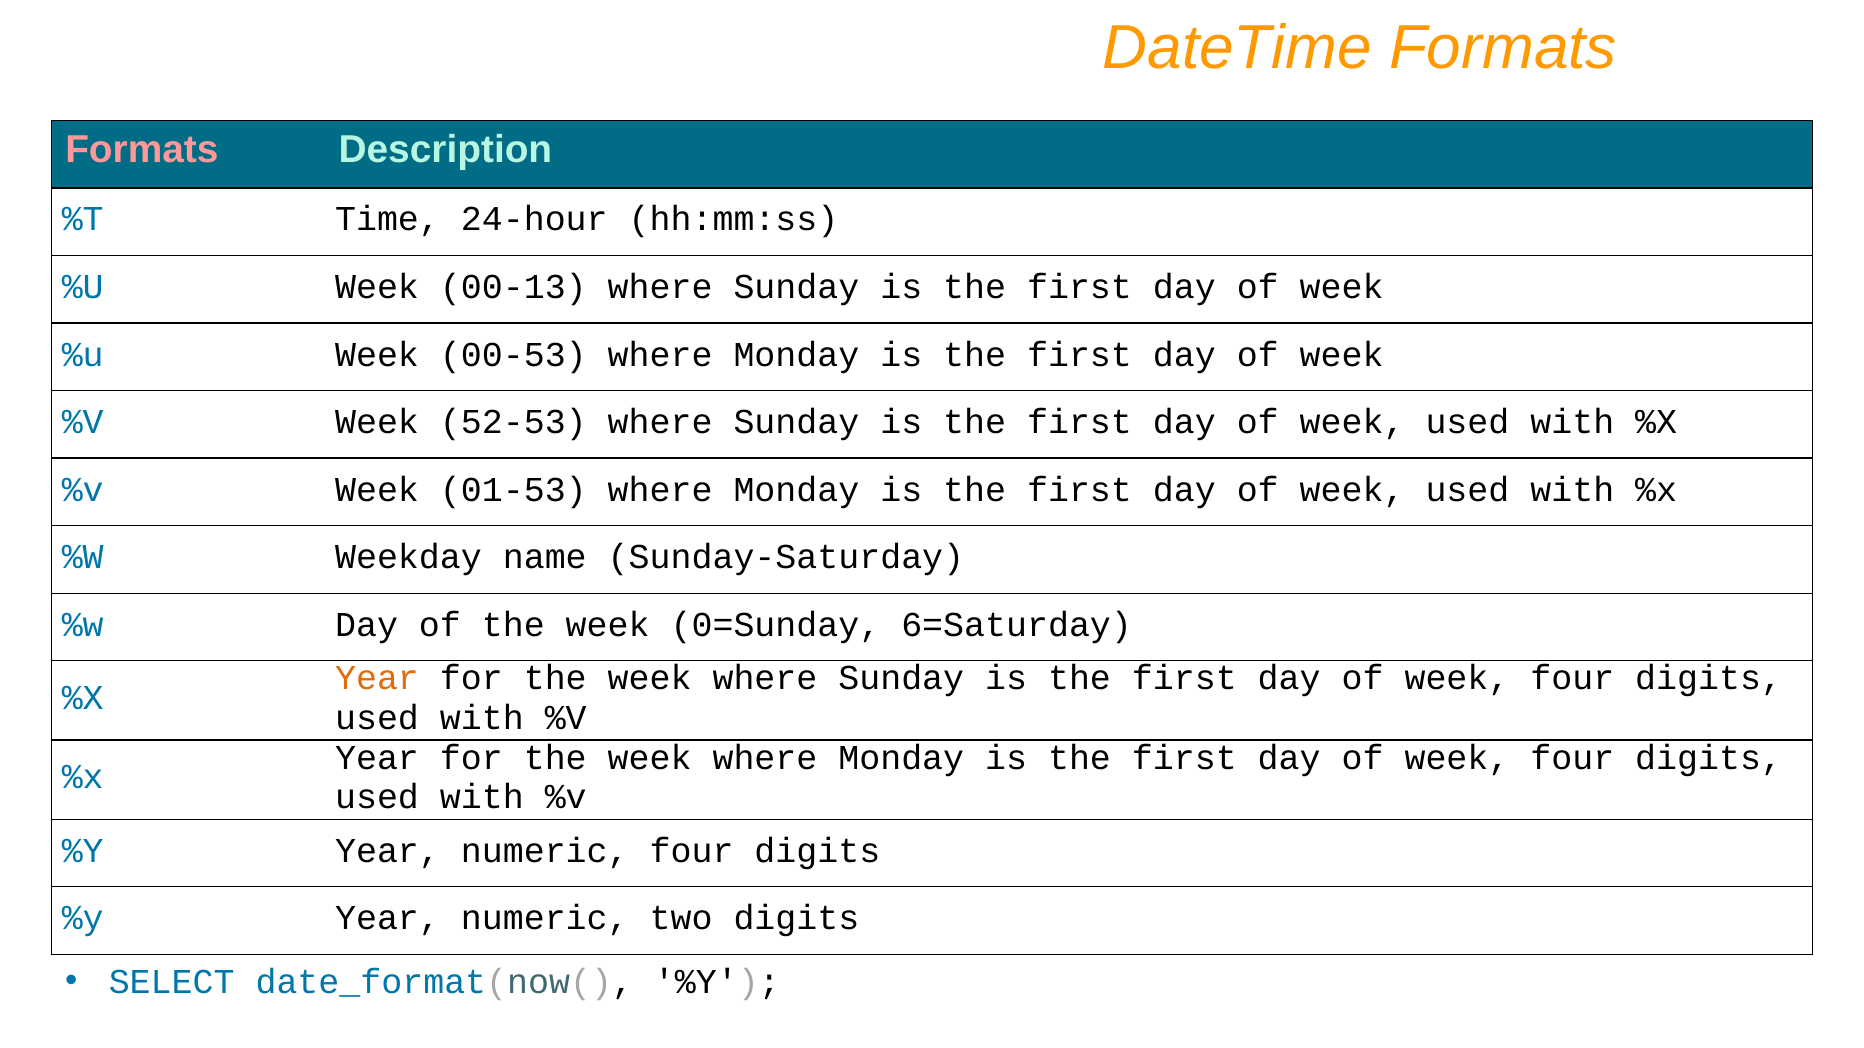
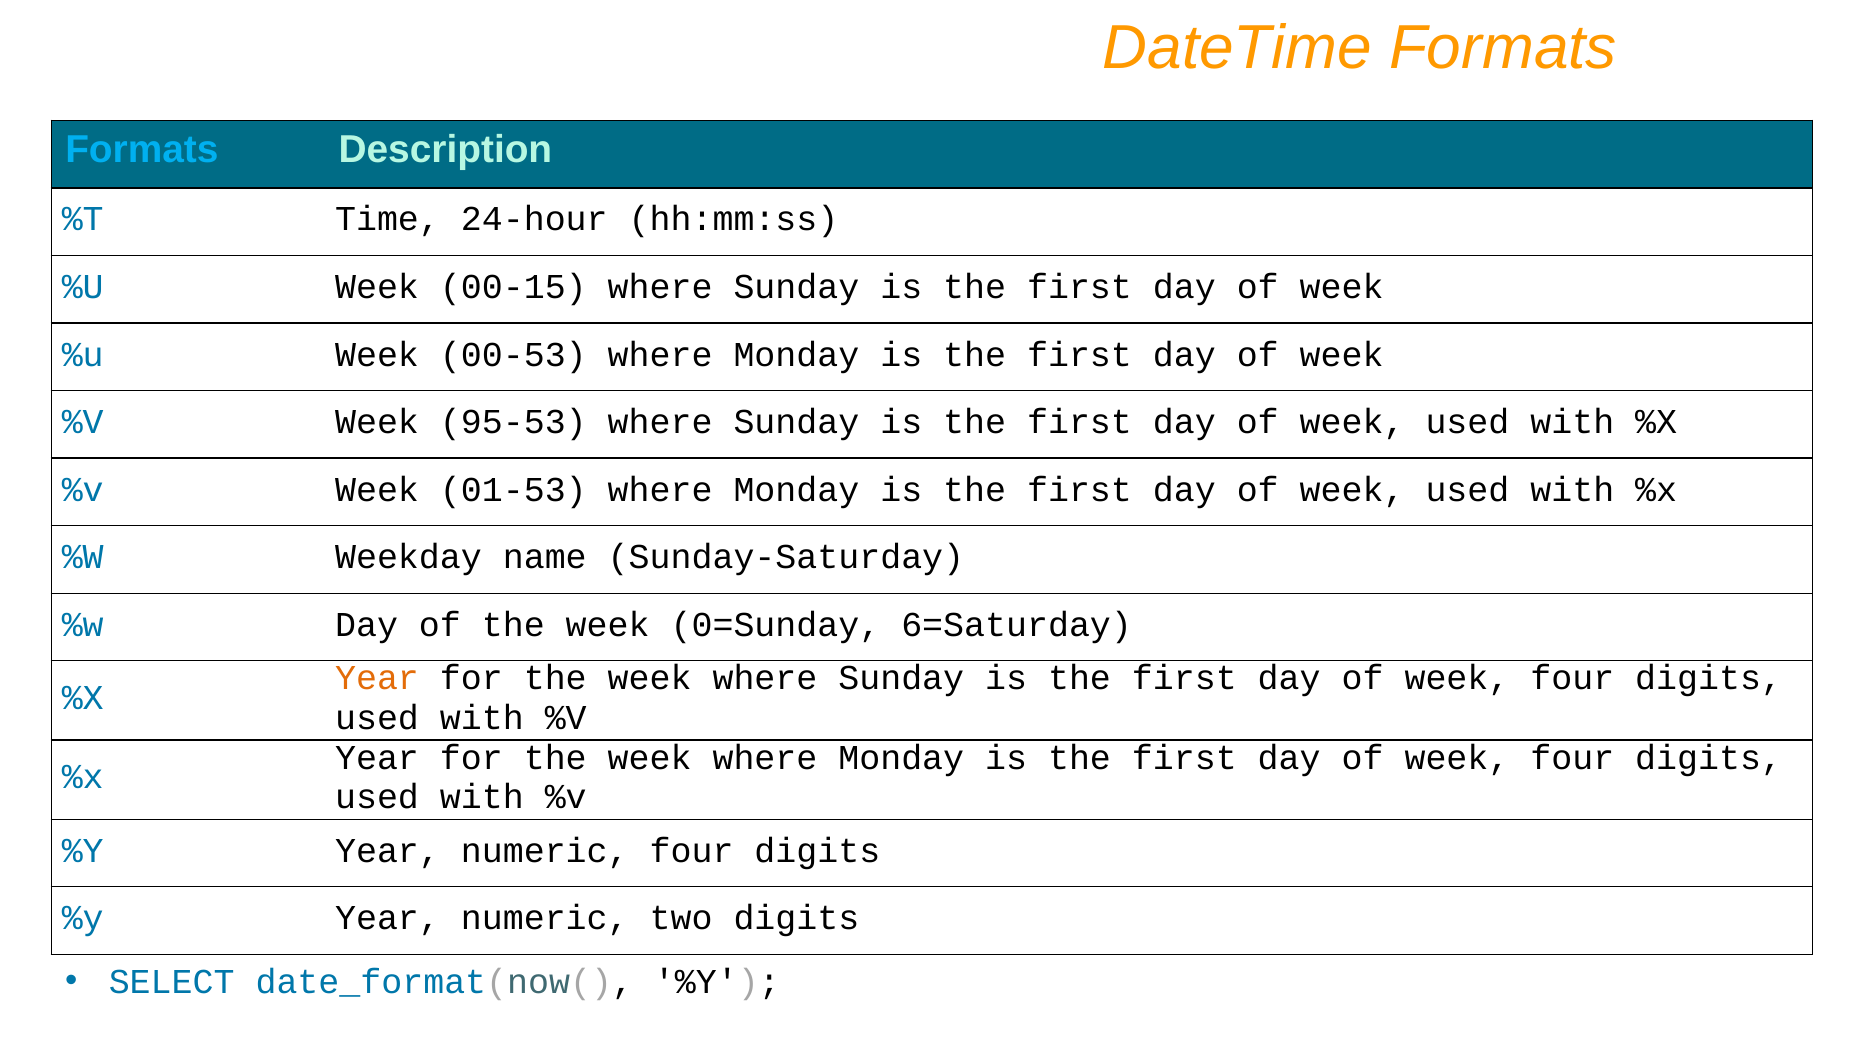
Formats colour: pink -> light blue (142, 150)
00-13: 00-13 -> 00-15 (513, 287)
52-53: 52-53 -> 95-53 (513, 422)
